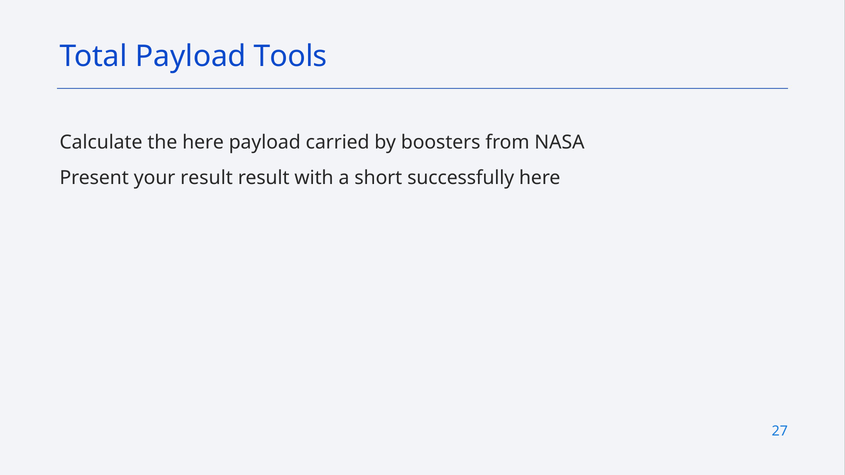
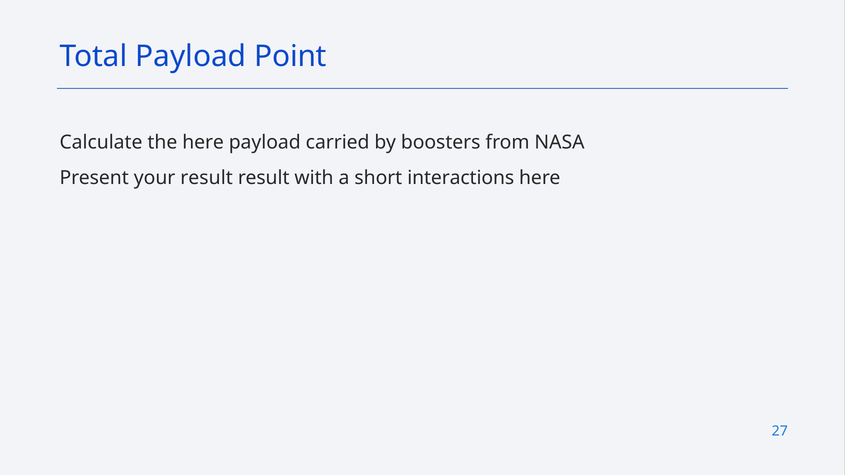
Tools: Tools -> Point (290, 56)
successfully: successfully -> interactions (461, 178)
